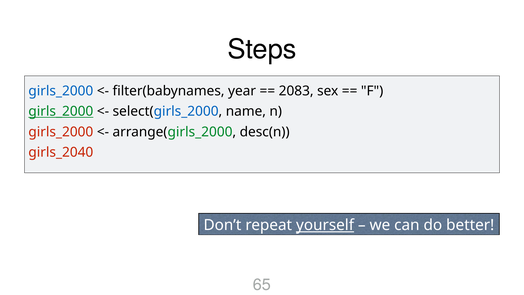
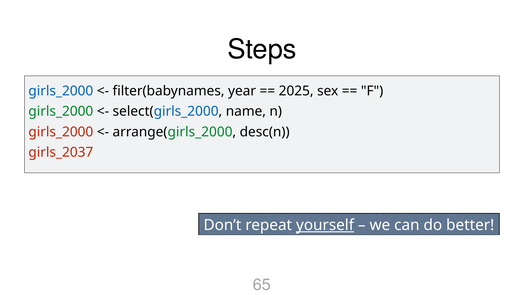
2083: 2083 -> 2025 (296, 91)
girls_2000 underline: present -> none (61, 111)
girls_2040: girls_2040 -> girls_2037 (61, 152)
